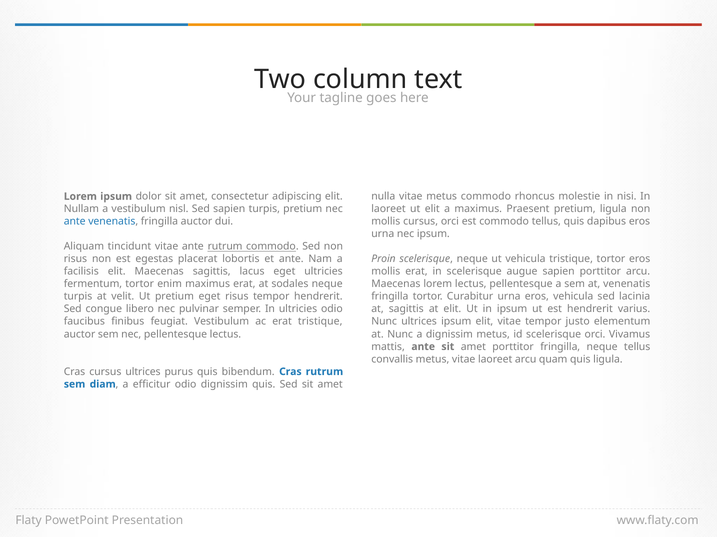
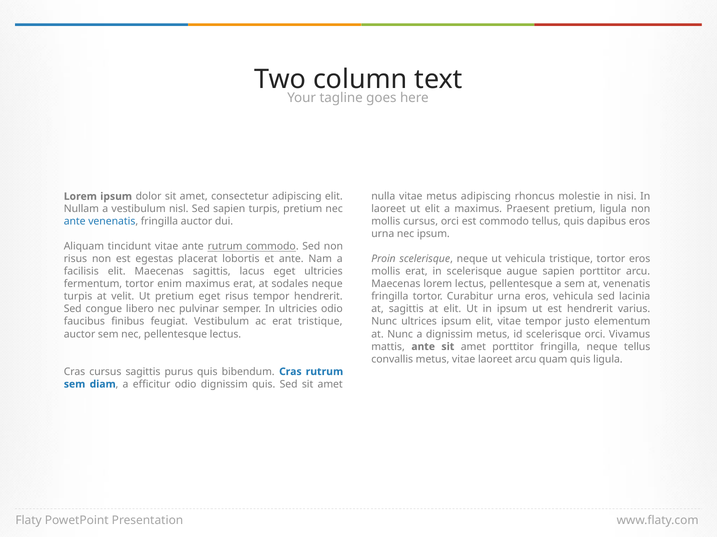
metus commodo: commodo -> adipiscing (486, 197)
cursus ultrices: ultrices -> sagittis (143, 372)
